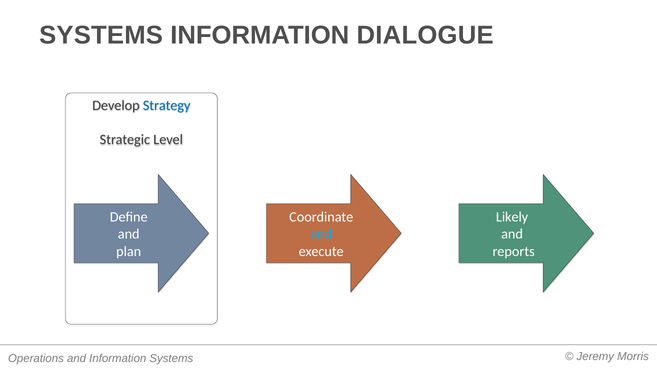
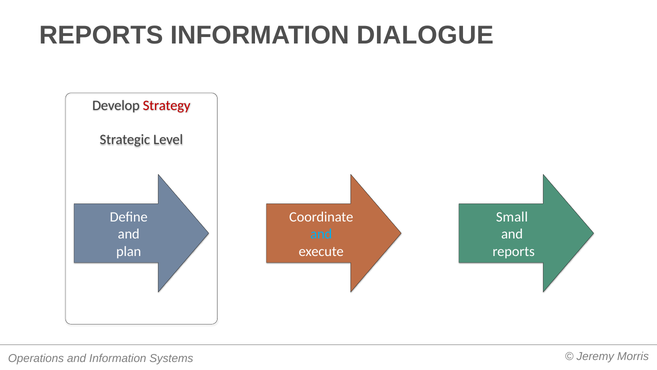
SYSTEMS: SYSTEMS -> REPORTS (101, 35)
Strategy colour: blue -> red (167, 105)
Likely: Likely -> Small (512, 217)
